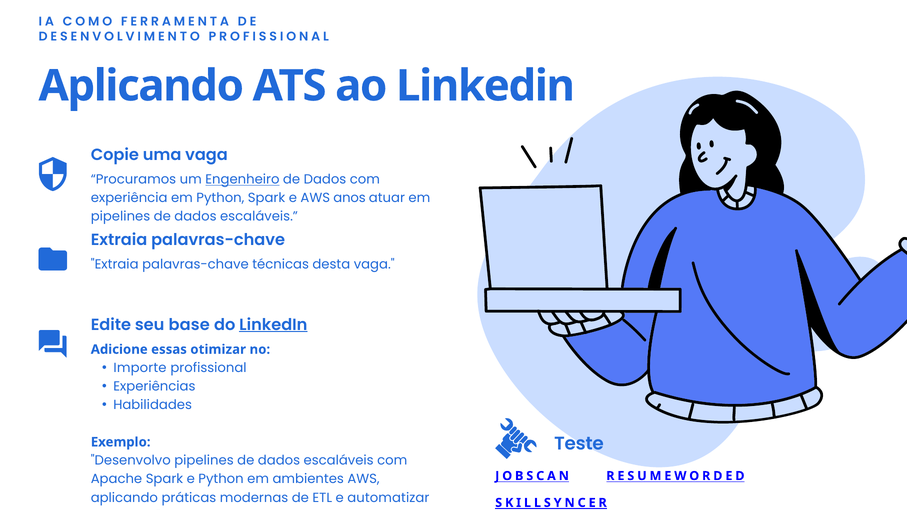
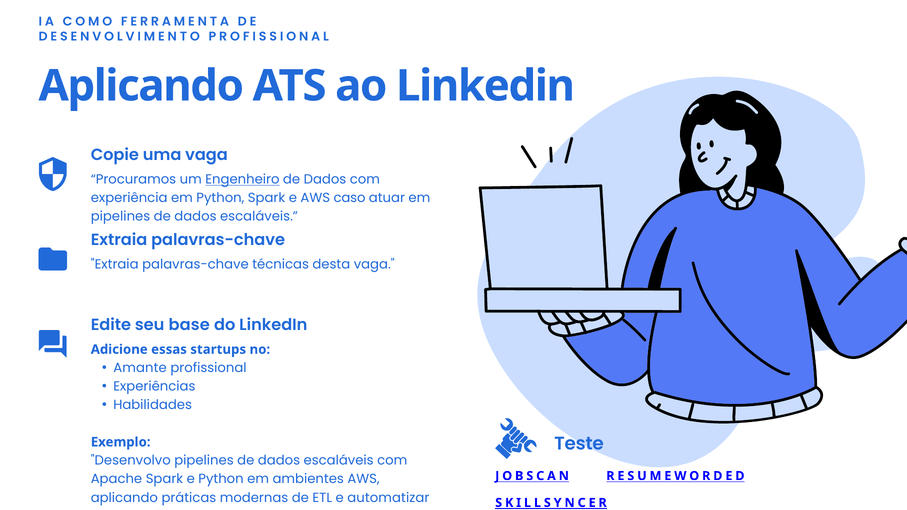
anos: anos -> caso (350, 198)
LinkedIn underline: present -> none (273, 325)
otimizar: otimizar -> startups (218, 350)
Importe: Importe -> Amante (140, 368)
